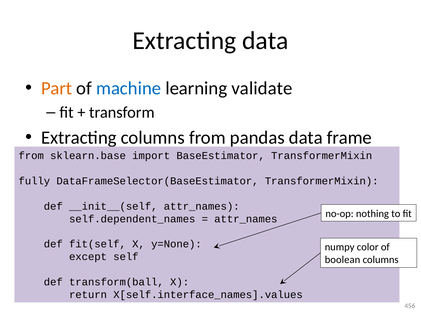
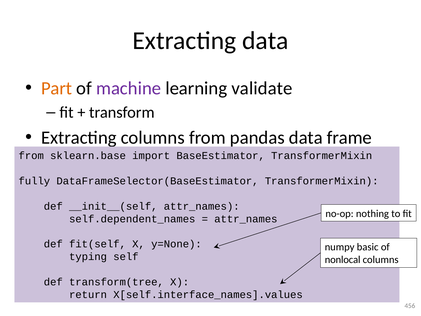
machine colour: blue -> purple (129, 88)
color: color -> basic (368, 247)
except: except -> typing (88, 257)
boolean: boolean -> nonlocal (343, 260)
transform(ball: transform(ball -> transform(tree (116, 282)
